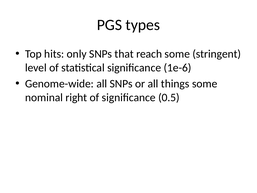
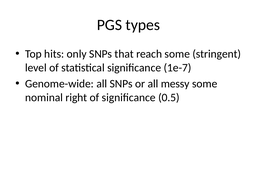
1e-6: 1e-6 -> 1e-7 (178, 68)
things: things -> messy (175, 84)
